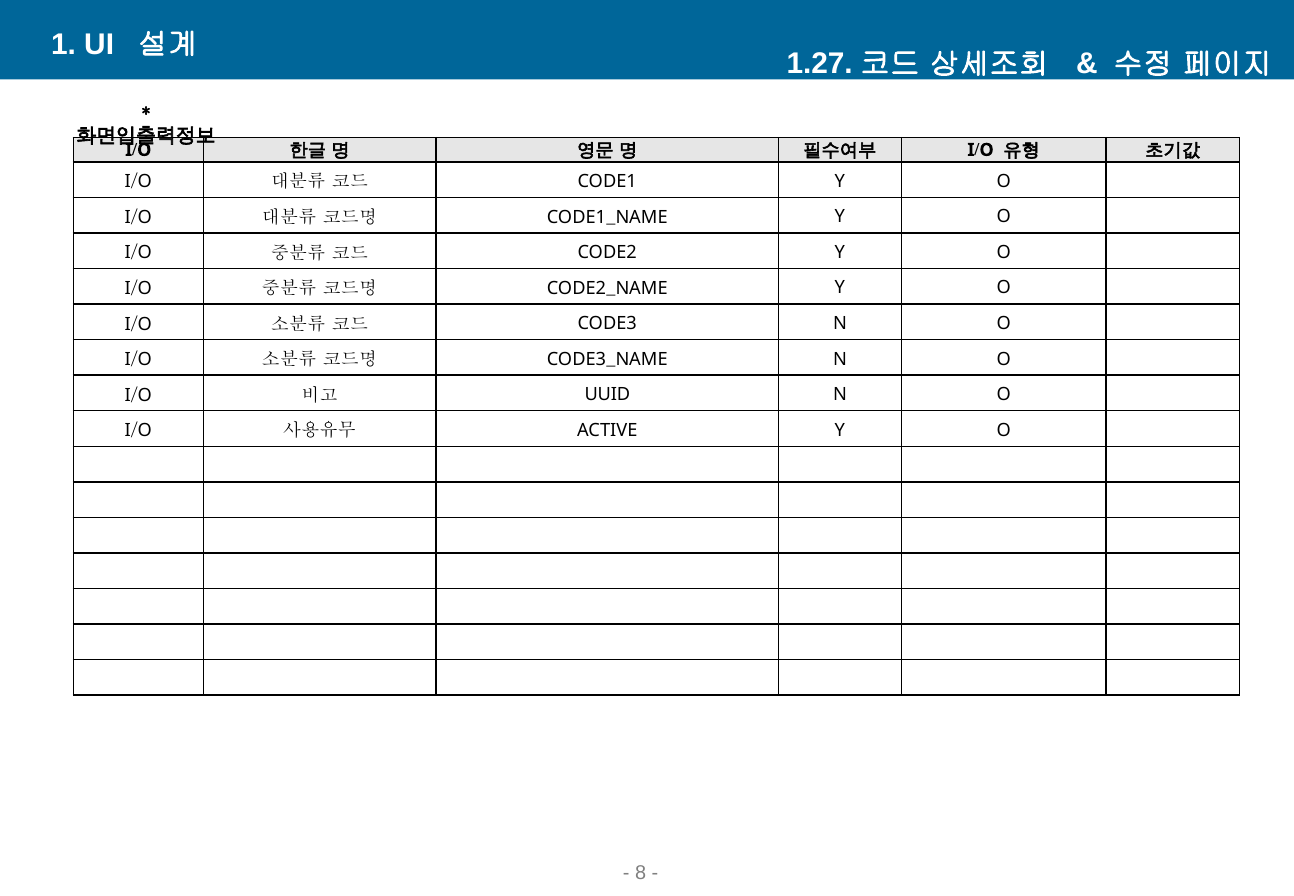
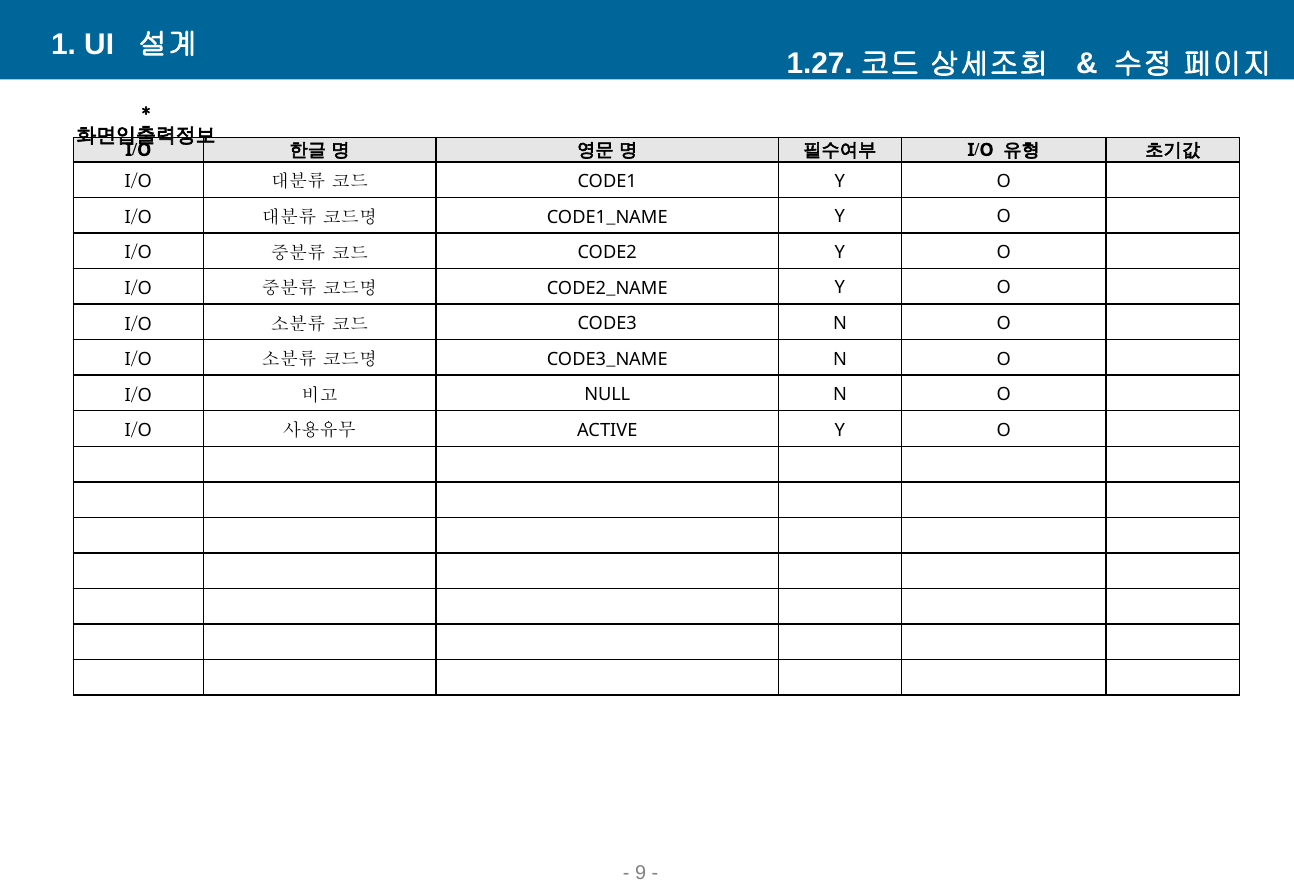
UUID: UUID -> NULL (607, 394)
8: 8 -> 9 (641, 873)
